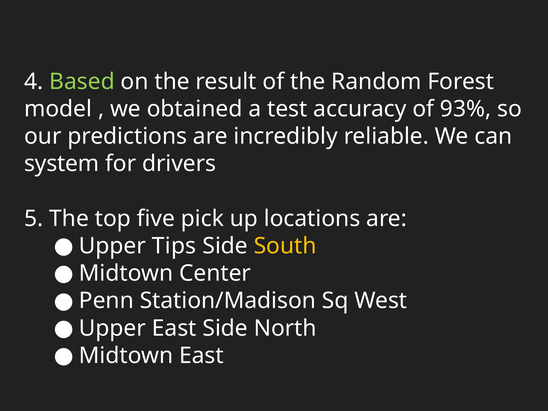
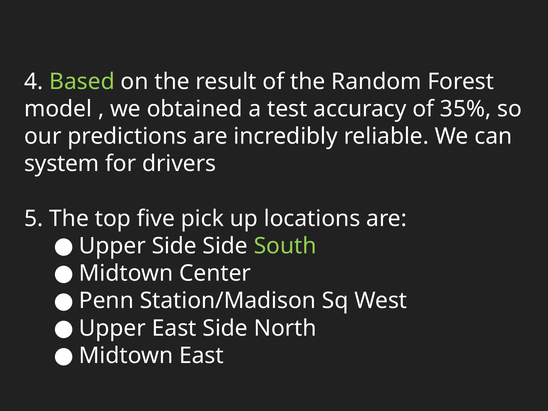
93%: 93% -> 35% (466, 109)
Upper Tips: Tips -> Side (174, 246)
South colour: yellow -> light green (285, 246)
